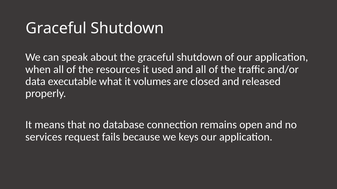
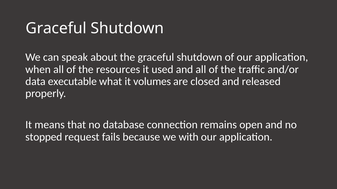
services: services -> stopped (44, 137)
keys: keys -> with (189, 137)
